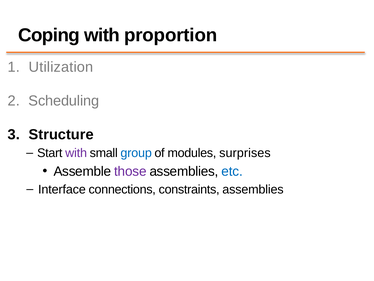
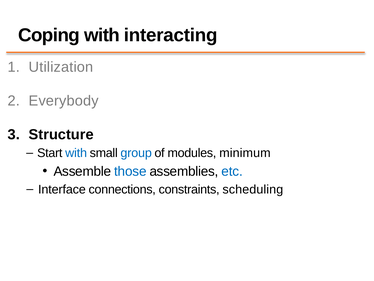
proportion: proportion -> interacting (171, 35)
Scheduling: Scheduling -> Everybody (64, 101)
with colour: purple -> blue (76, 153)
surprises: surprises -> minimum (245, 153)
those colour: purple -> blue (130, 171)
constraints assemblies: assemblies -> scheduling (253, 189)
